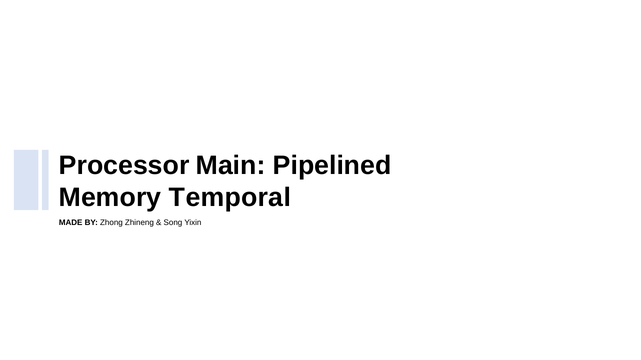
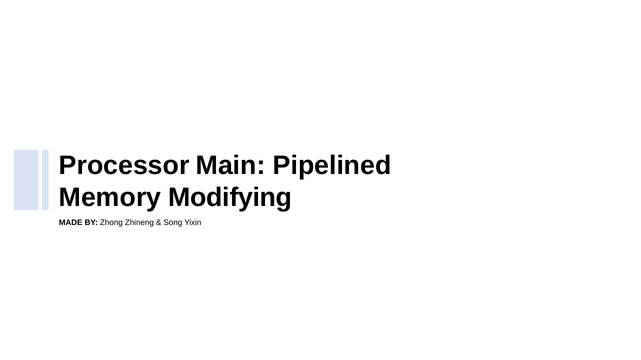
Temporal: Temporal -> Modifying (230, 198)
